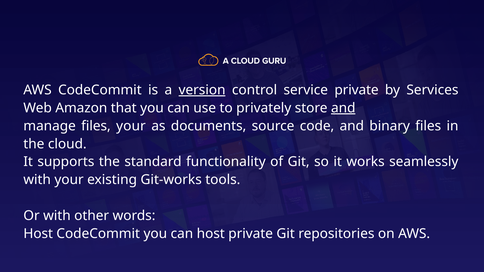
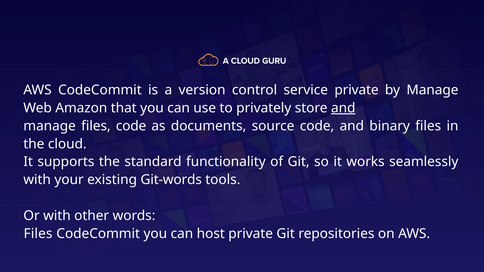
version underline: present -> none (202, 90)
by Services: Services -> Manage (432, 90)
files your: your -> code (131, 126)
Git-works: Git-works -> Git-words (171, 180)
Host: Host -> Files (38, 234)
